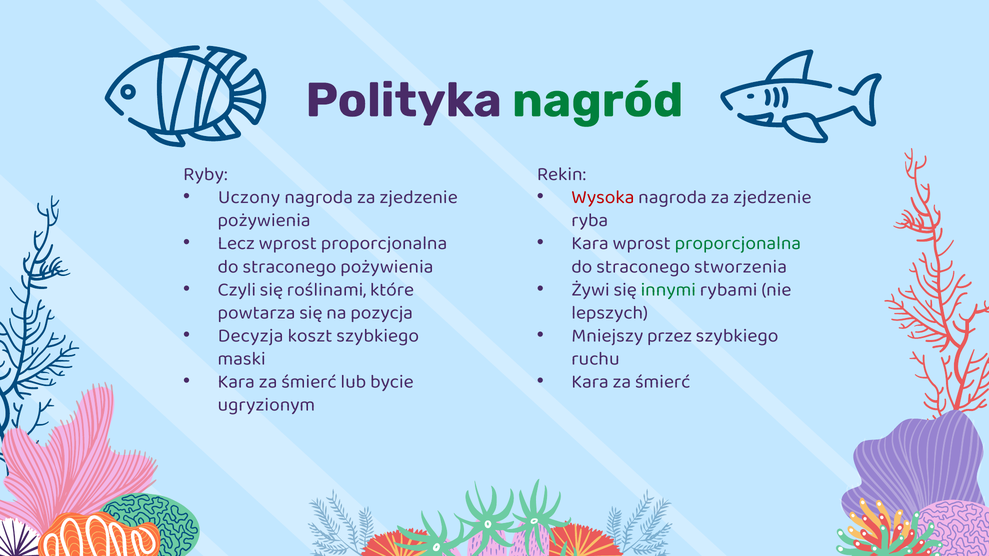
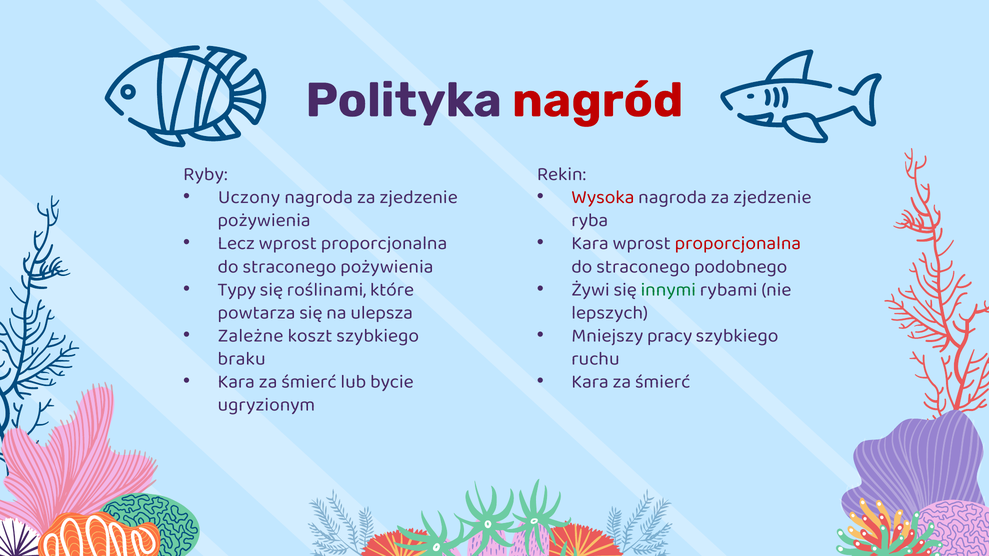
nagród colour: green -> red (598, 100)
proporcjonalna colour: green -> red (738, 243)
stworzenia: stworzenia -> podobnego (741, 266)
Czyli: Czyli -> Typy (237, 289)
pozycja: pozycja -> ulepsza (382, 313)
Decyzja: Decyzja -> Zależne (251, 336)
przez: przez -> pracy (670, 336)
maski: maski -> braku (242, 359)
